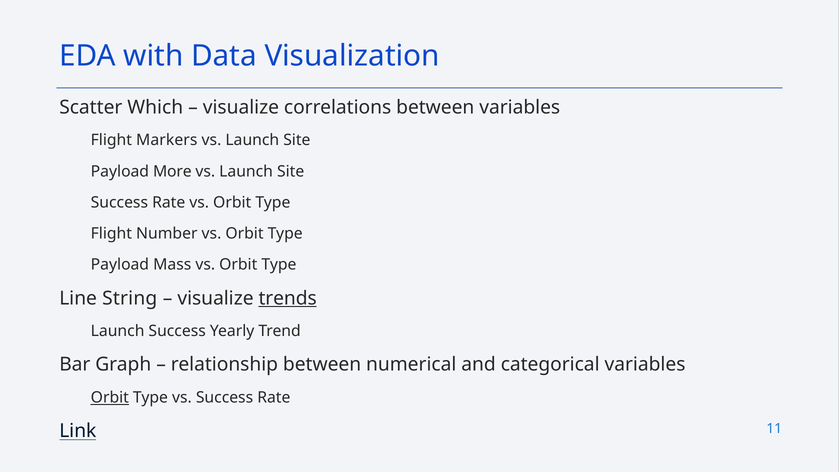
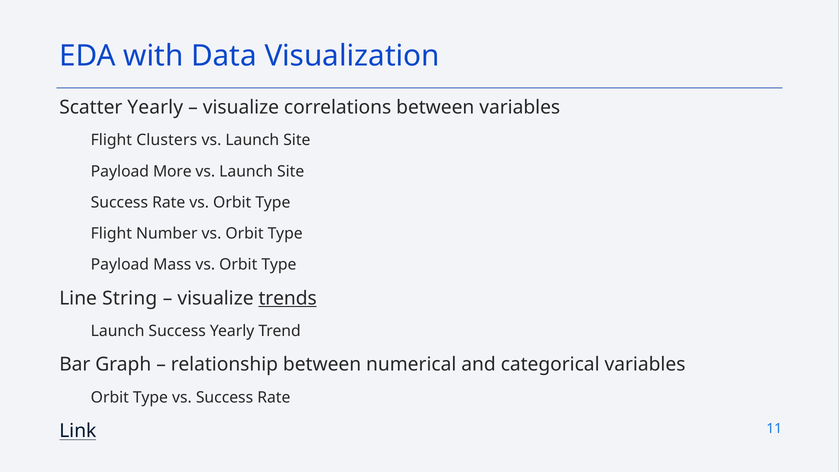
Scatter Which: Which -> Yearly (155, 107)
Markers: Markers -> Clusters (167, 140)
Orbit underline: present -> none (110, 398)
